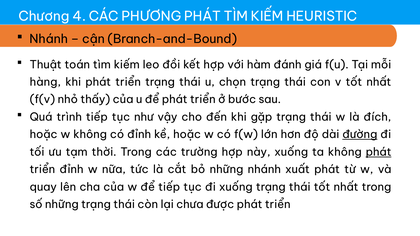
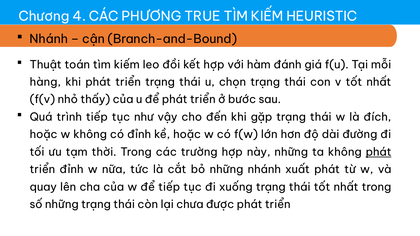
PHƯƠNG PHÁT: PHÁT -> TRUE (203, 16)
đường underline: present -> none (360, 135)
này xuống: xuống -> những (291, 152)
